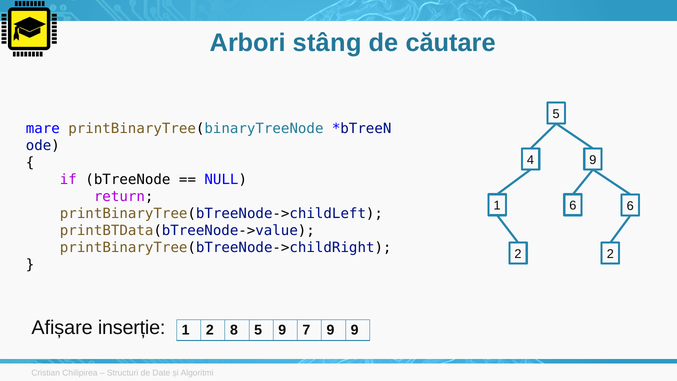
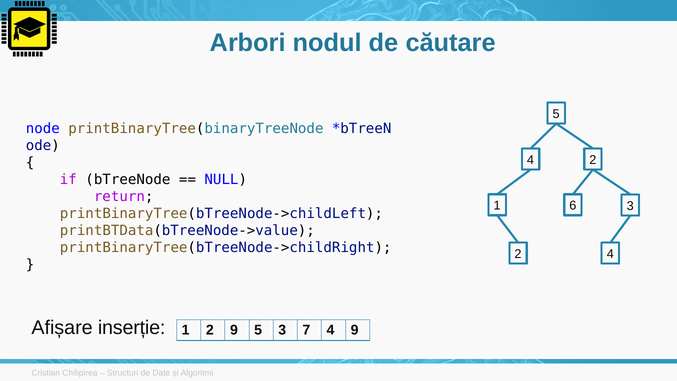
stâng: stâng -> nodul (327, 43)
mare: mare -> node (43, 129)
4 9: 9 -> 2 (593, 160)
6 6: 6 -> 3 (630, 206)
2 2: 2 -> 4 (610, 254)
2 8: 8 -> 9 (234, 330)
5 9: 9 -> 3 (282, 330)
7 9: 9 -> 4 (330, 330)
